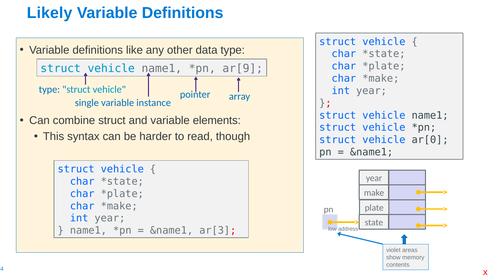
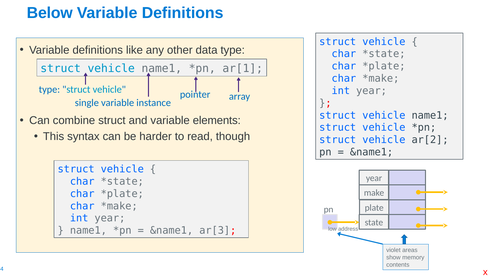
Likely: Likely -> Below (50, 13)
ar[9: ar[9 -> ar[1 (243, 68)
ar[0: ar[0 -> ar[2 (430, 140)
